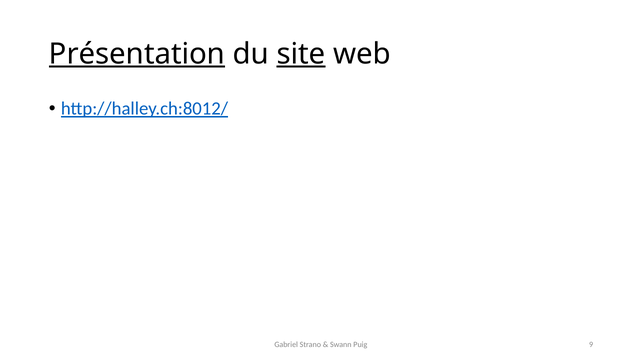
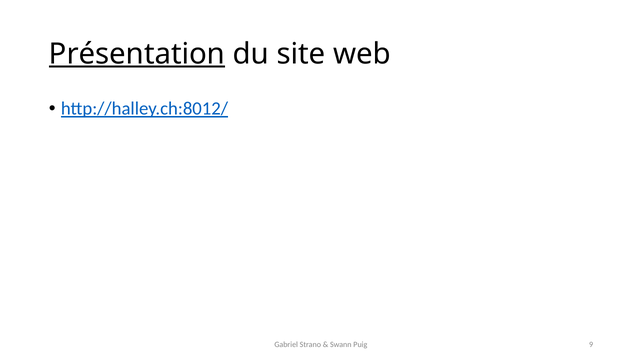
site underline: present -> none (301, 54)
